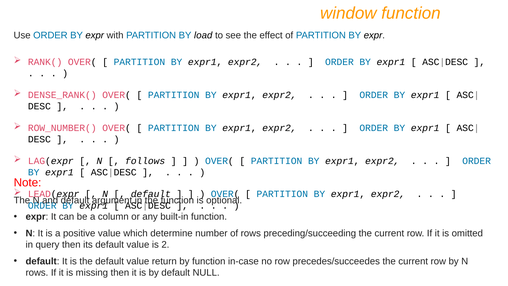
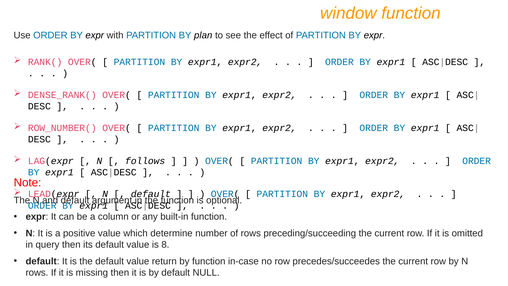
load: load -> plan (203, 35)
2: 2 -> 8 (165, 244)
